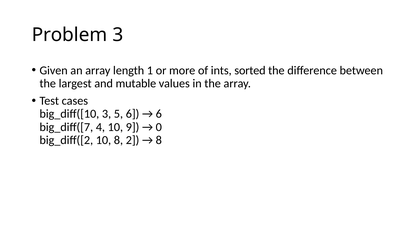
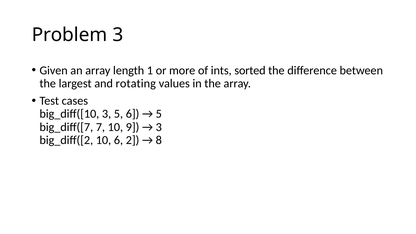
mutable: mutable -> rotating (136, 83)
6: 6 -> 5 (159, 114)
4: 4 -> 7 (100, 127)
0: 0 -> 3 (159, 127)
10 8: 8 -> 6 (118, 140)
